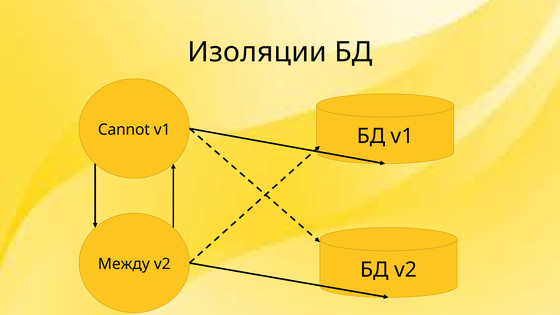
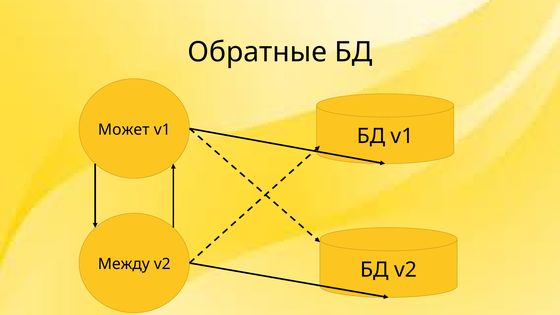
Изоляции: Изоляции -> Обратные (257, 52)
Cannot: Cannot -> Может (124, 130)
